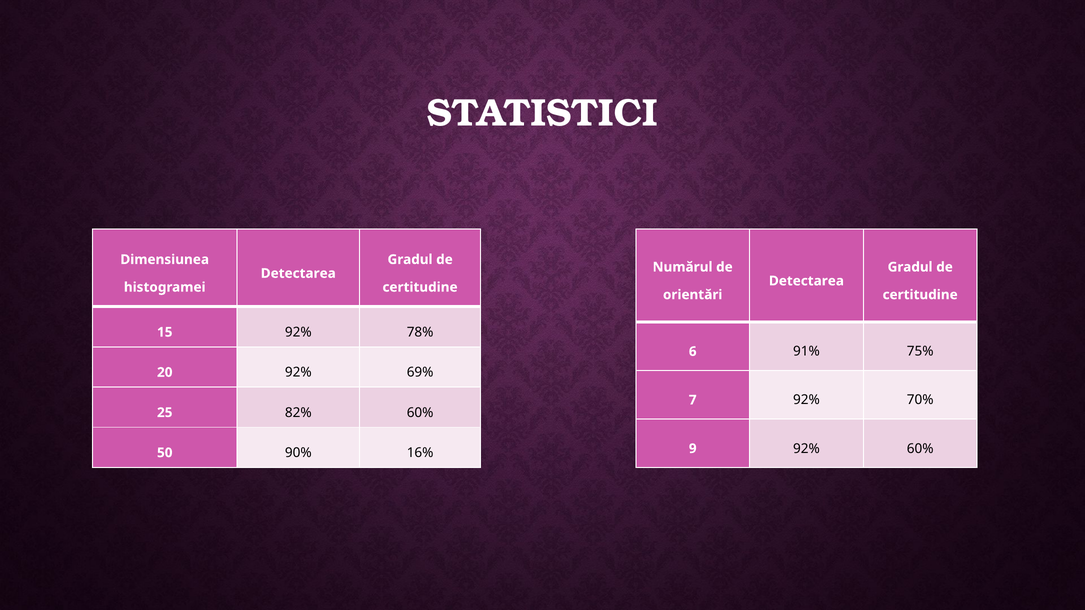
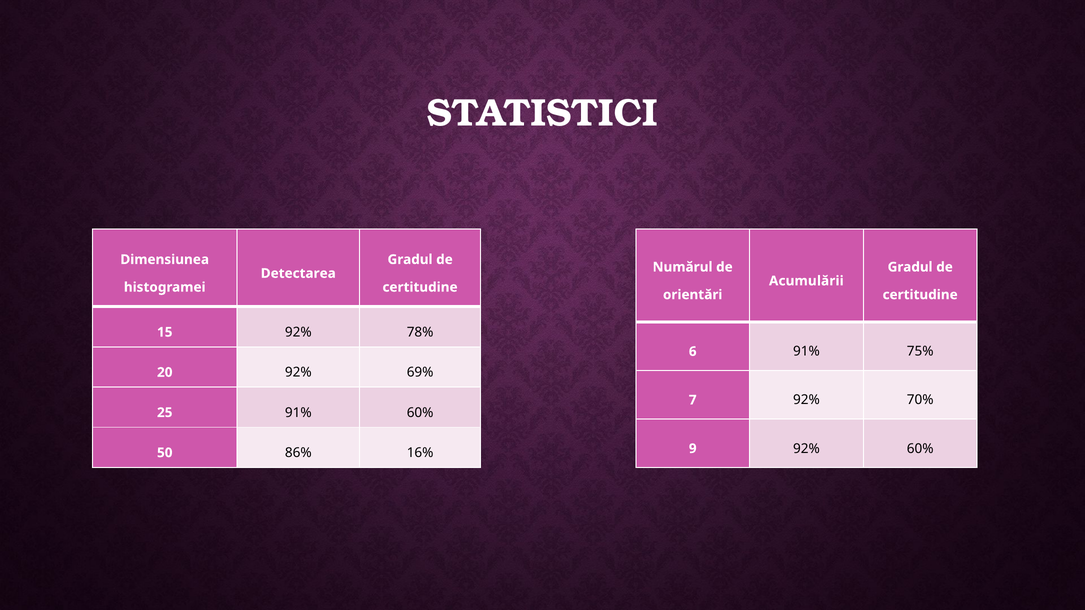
Detectarea: Detectarea -> Acumulării (806, 281)
25 82%: 82% -> 91% (298, 413)
90%: 90% -> 86% (298, 453)
